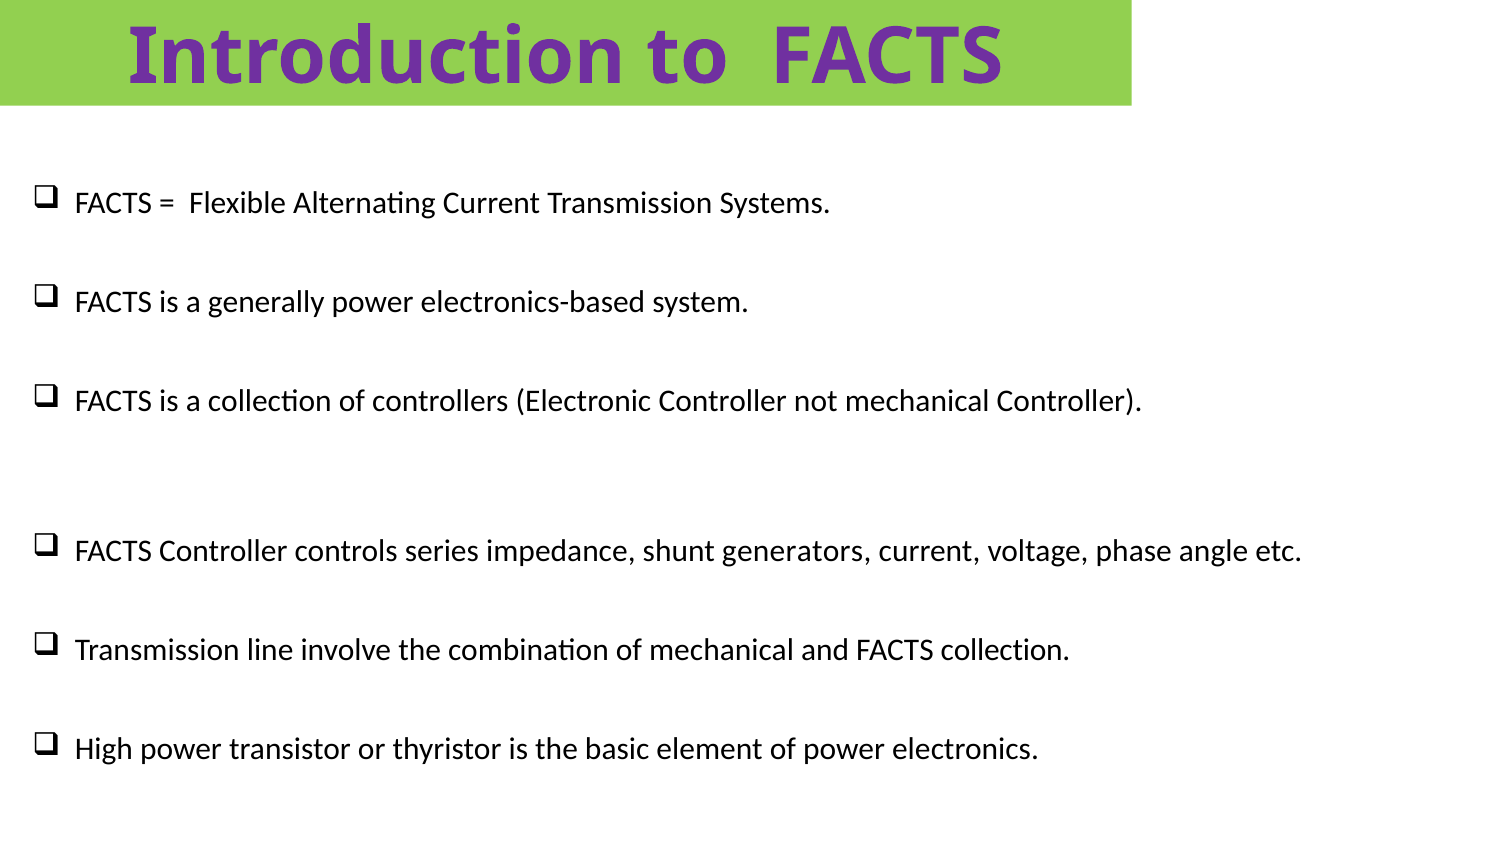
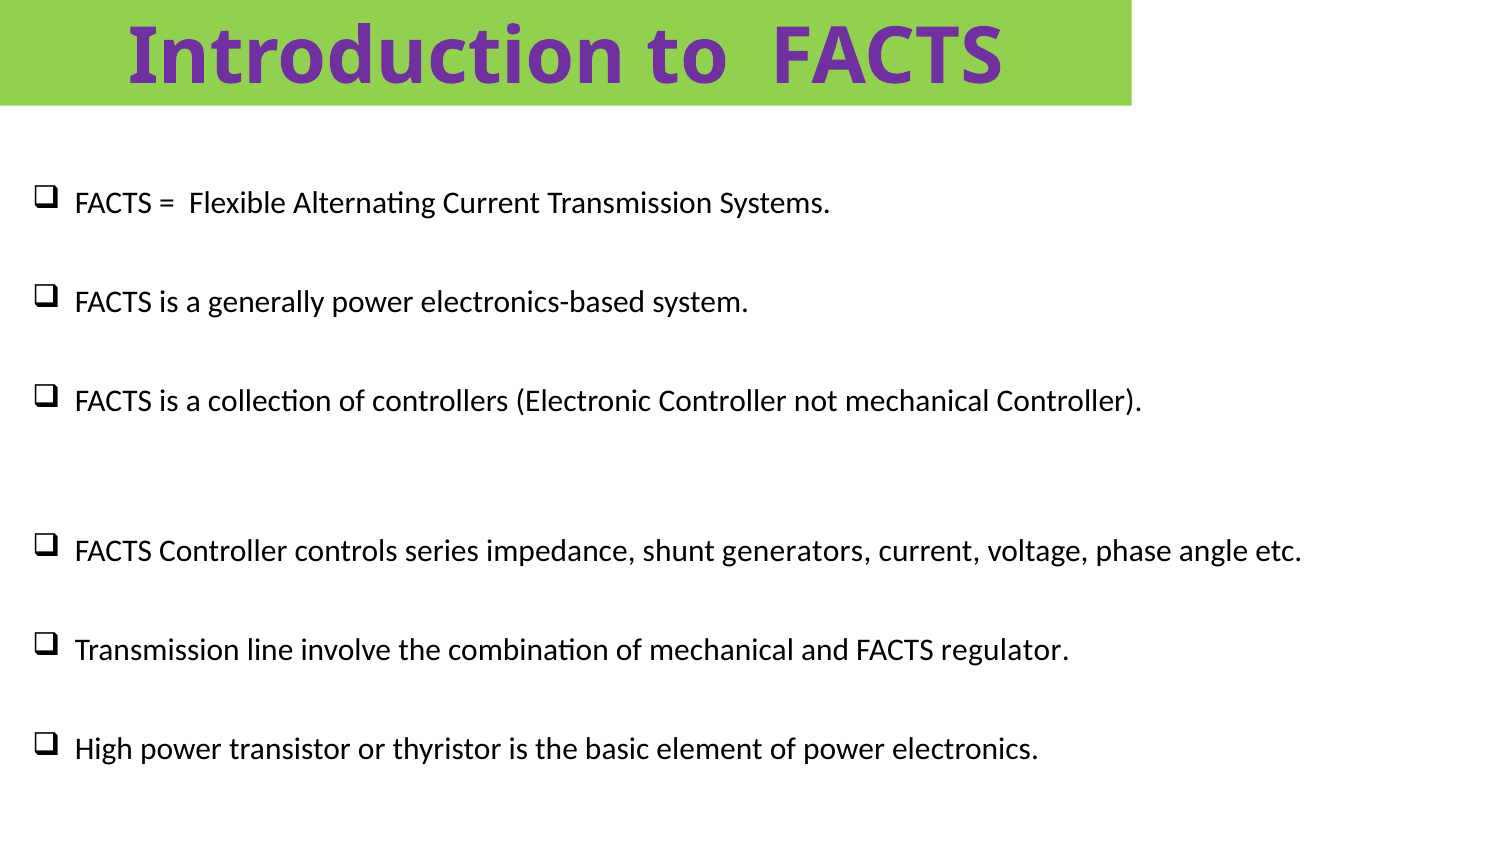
FACTS collection: collection -> regulator (1005, 650)
